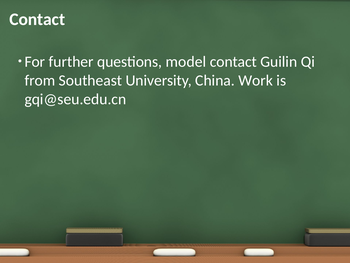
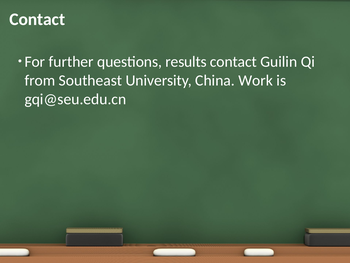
model: model -> results (186, 62)
